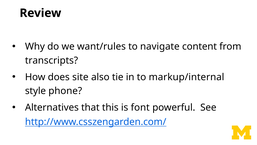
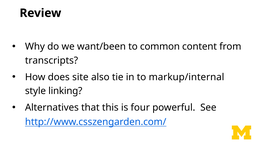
want/rules: want/rules -> want/been (101, 46)
navigate: navigate -> common (160, 46)
phone: phone -> linking (65, 91)
font: font -> four (140, 107)
